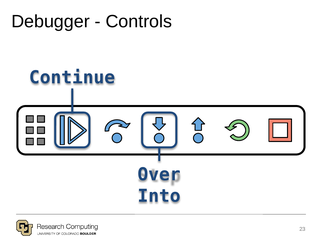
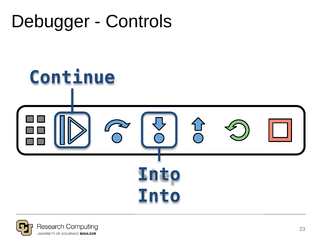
Over: Over -> Into (159, 175)
